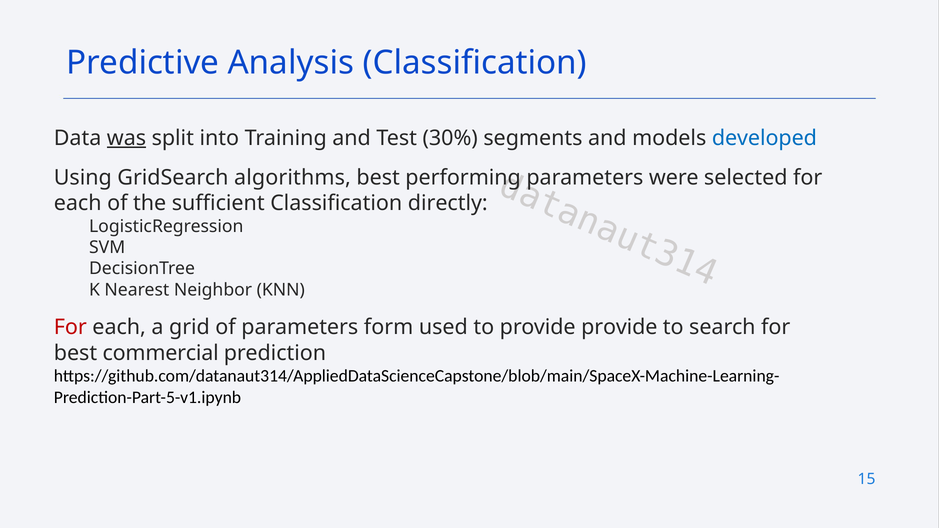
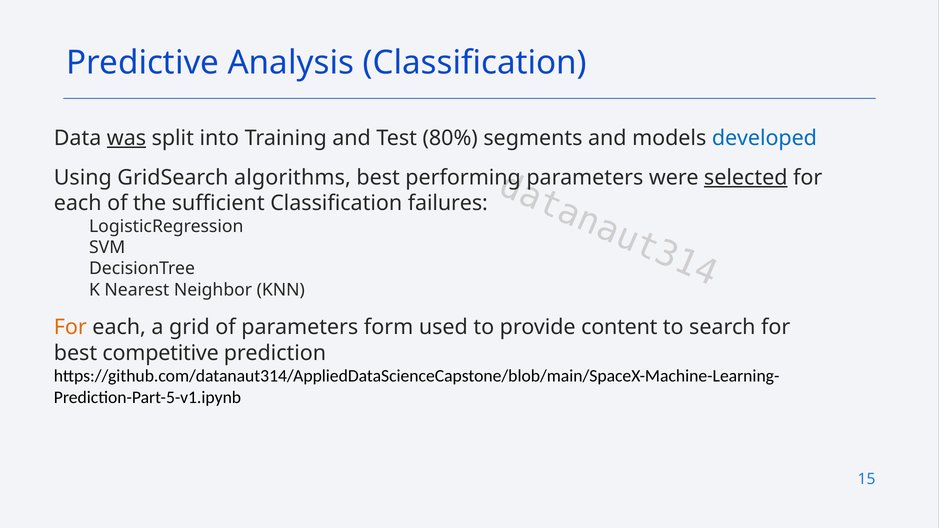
30%: 30% -> 80% (450, 138)
selected underline: none -> present (746, 178)
directly: directly -> failures (448, 203)
For colour: red -> orange (70, 327)
provide provide: provide -> content (619, 327)
commercial: commercial -> competitive (161, 353)
